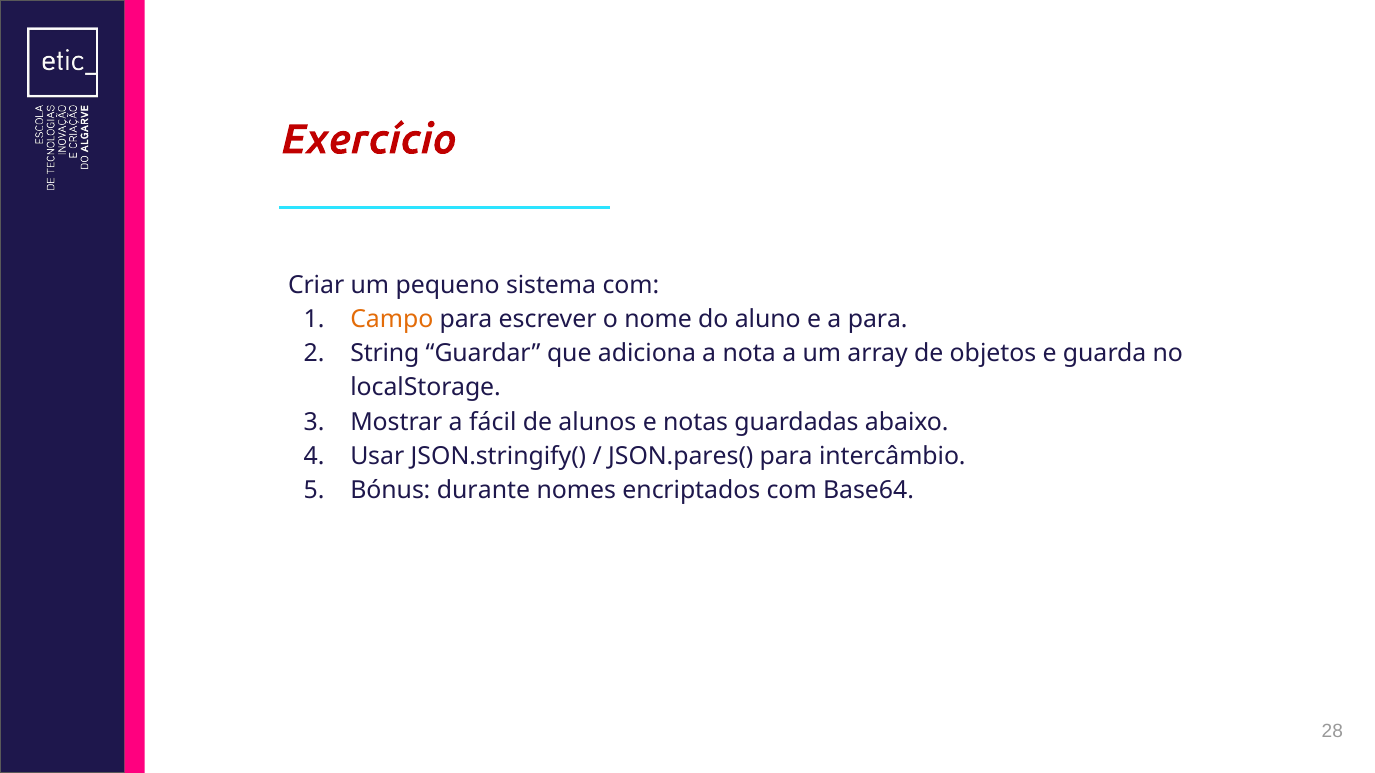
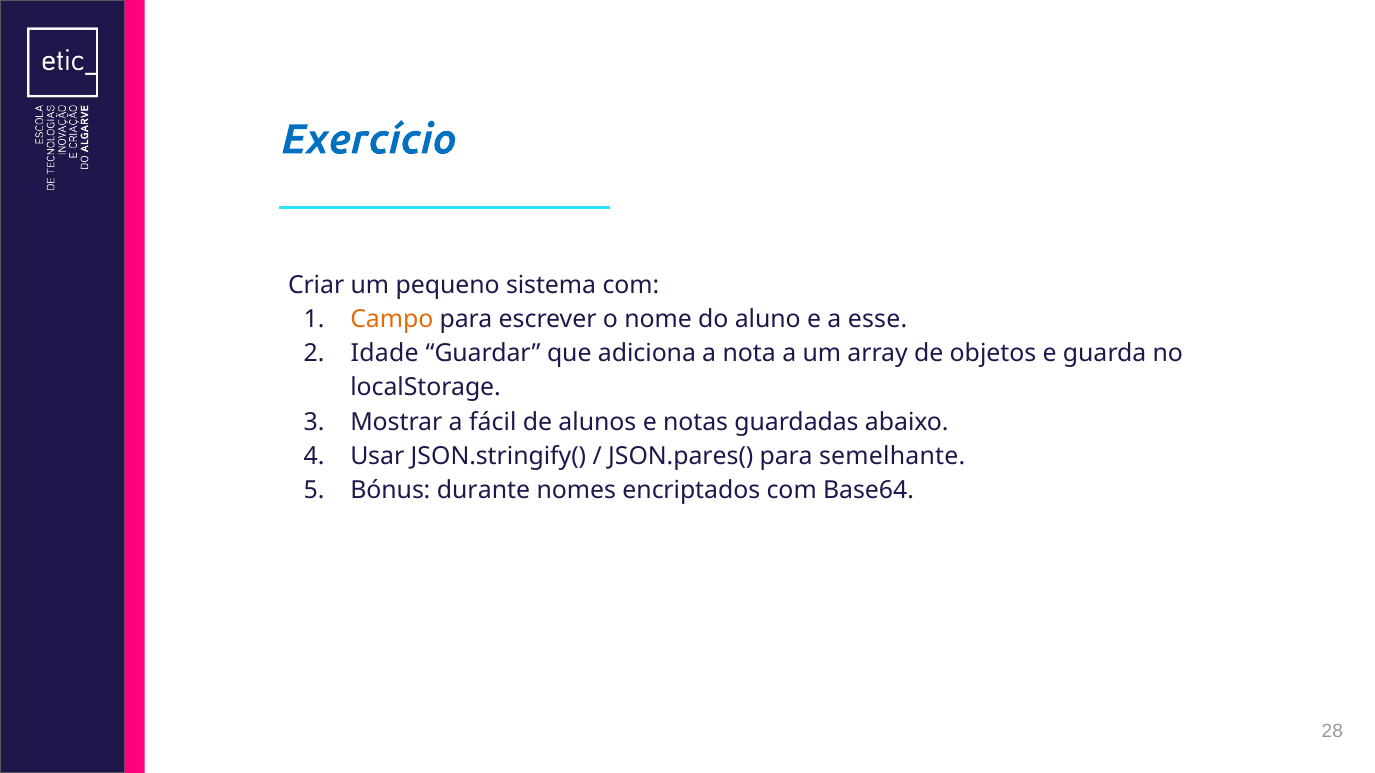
Exercício colour: red -> blue (369, 140)
a para: para -> esse (878, 319)
String: String -> Idade (385, 354)
intercâmbio: intercâmbio -> semelhante (892, 456)
